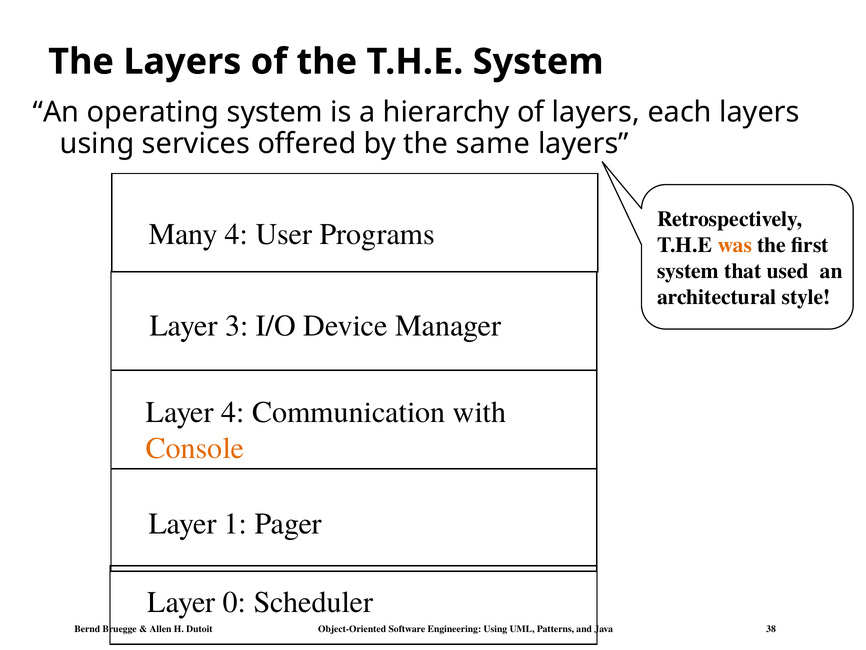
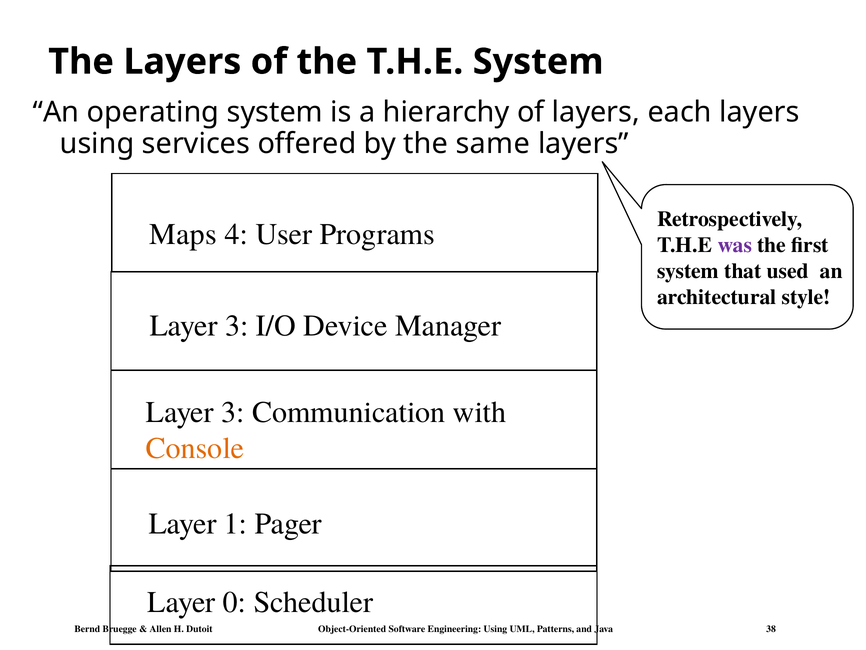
Many: Many -> Maps (183, 234)
was colour: orange -> purple (735, 245)
4: 4 -> 3 (233, 412)
